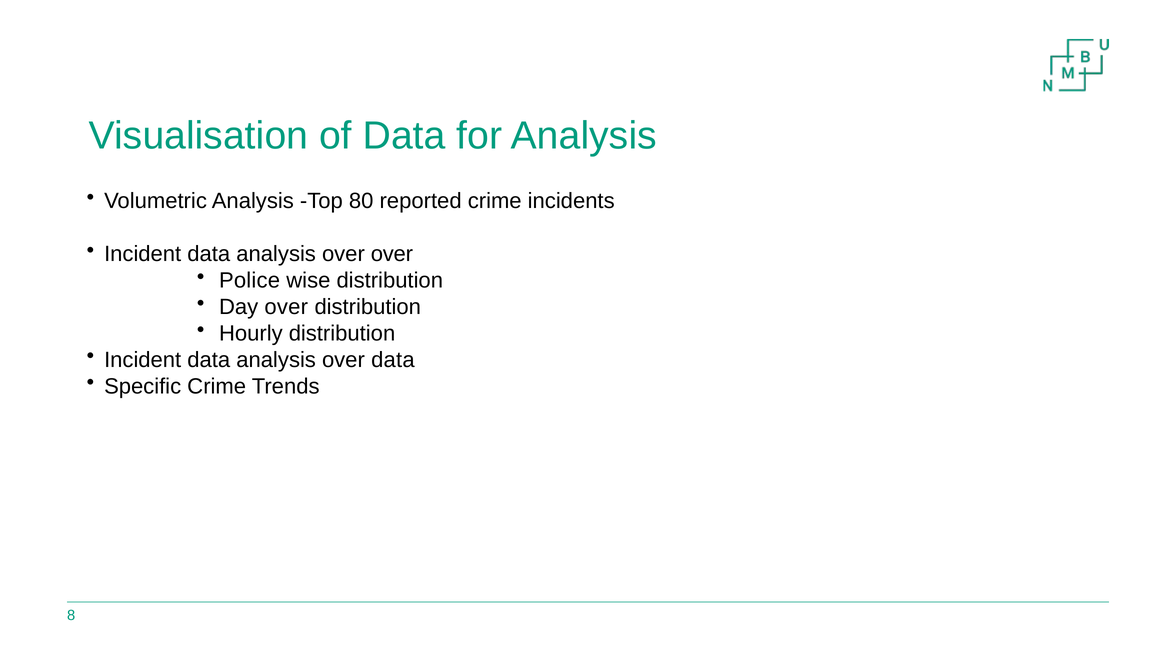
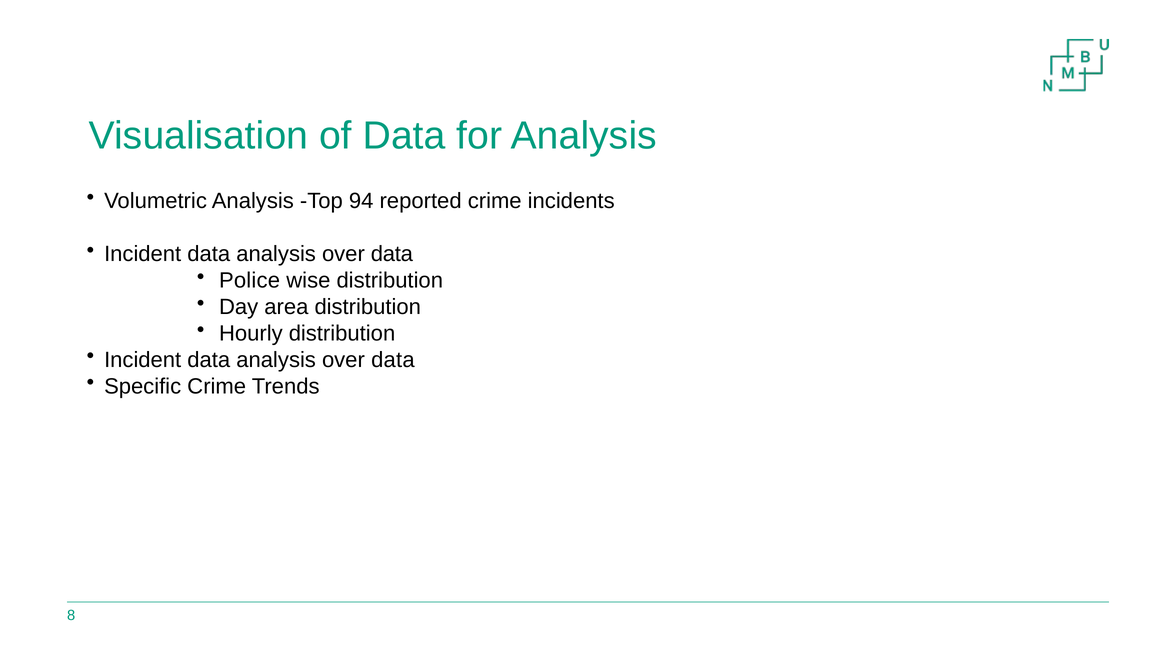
80: 80 -> 94 (361, 201)
over: over -> data (392, 254)
Day over: over -> area (286, 307)
